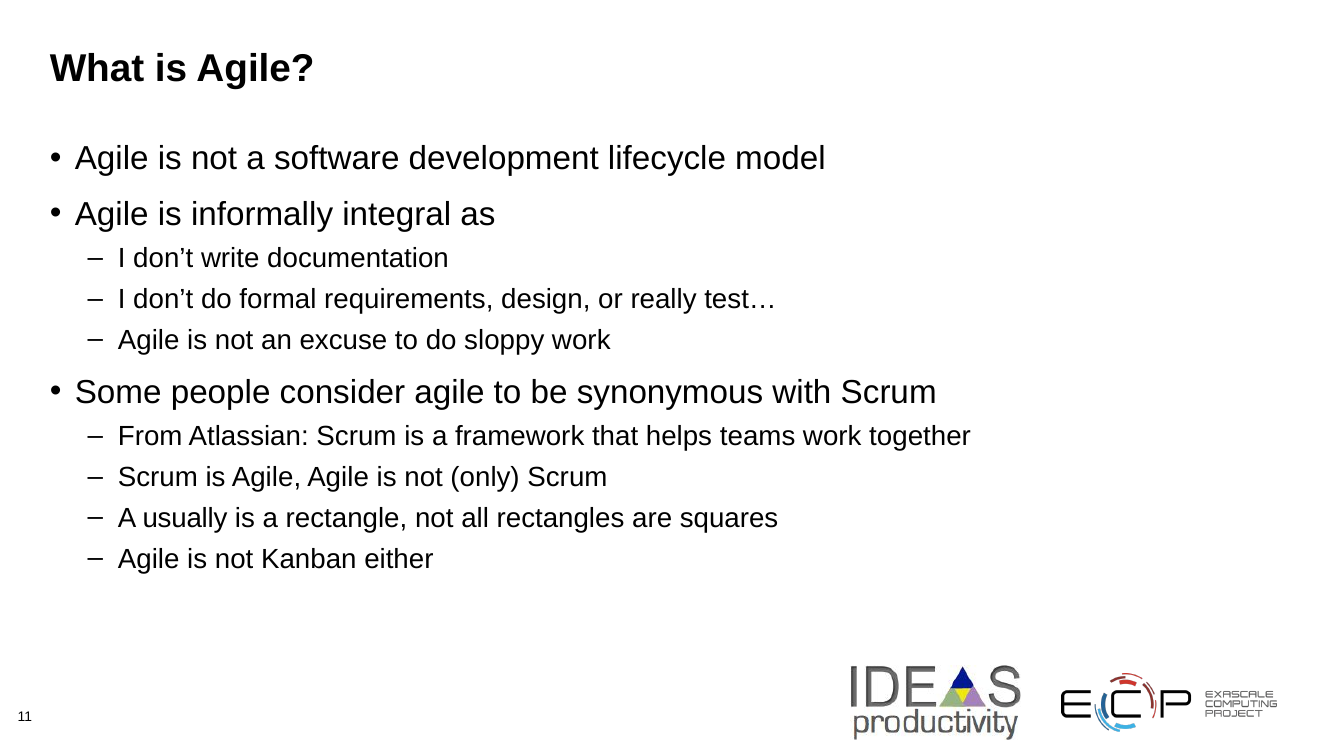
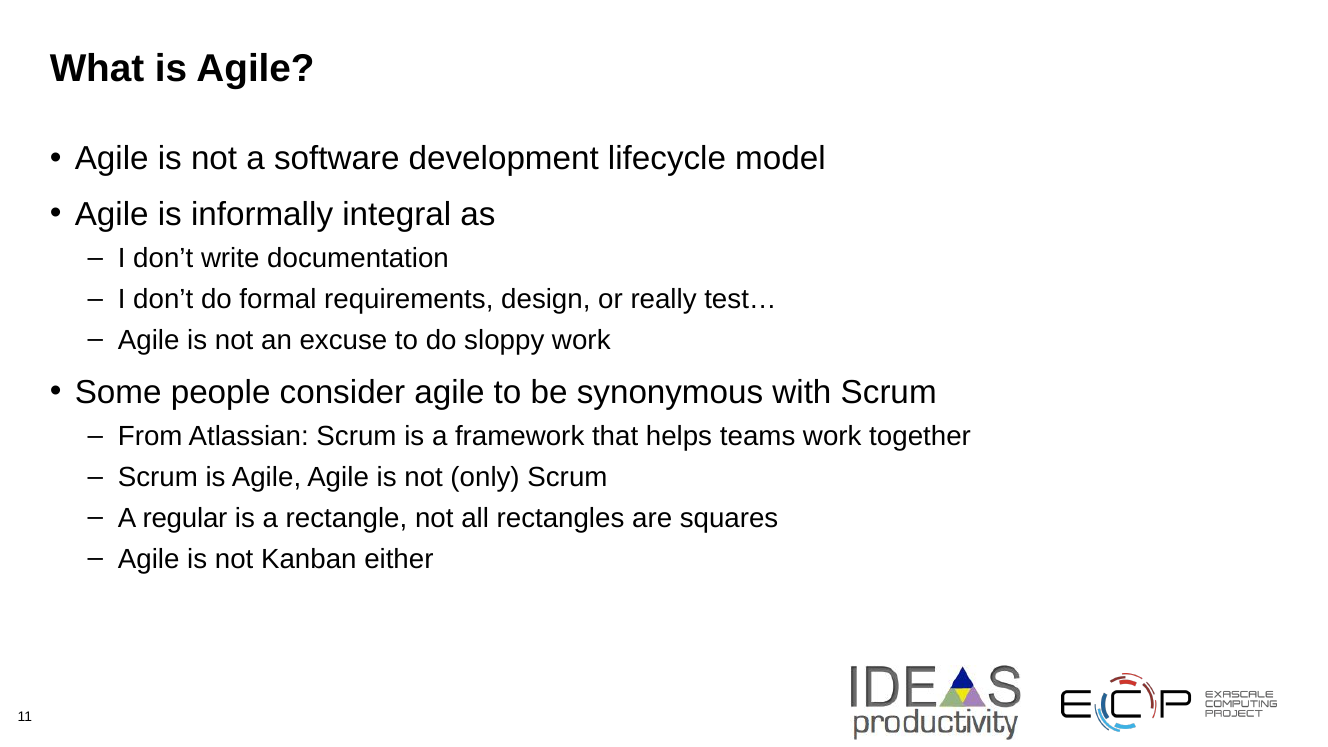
usually: usually -> regular (185, 518)
